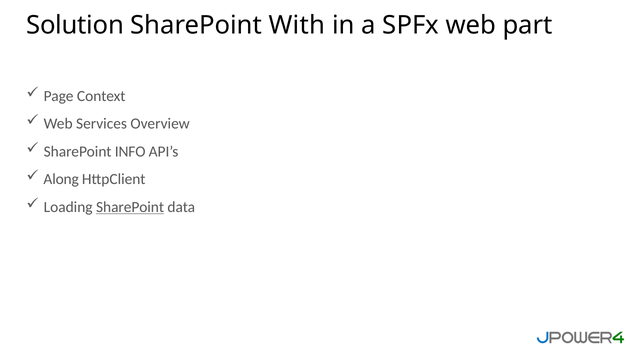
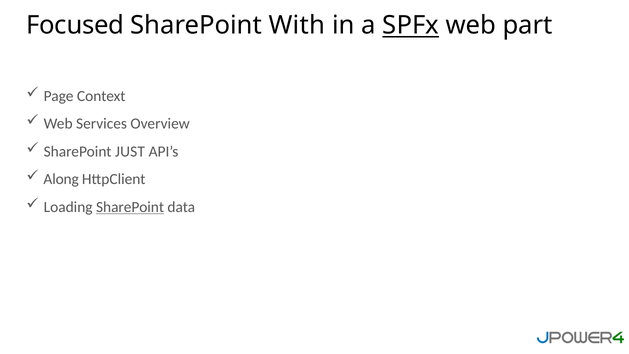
Solution: Solution -> Focused (75, 25)
SPFx underline: none -> present (411, 25)
INFO: INFO -> JUST (130, 151)
